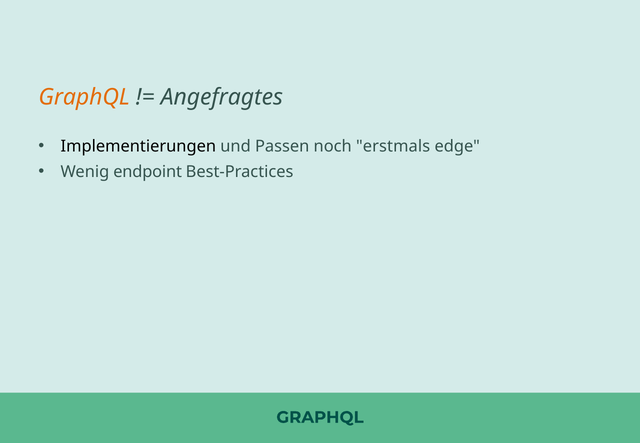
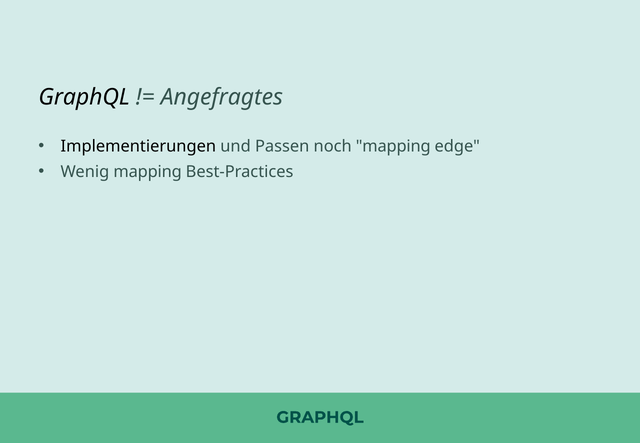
GraphQL colour: orange -> black (84, 97)
noch erstmals: erstmals -> mapping (393, 146)
Wenig endpoint: endpoint -> mapping (148, 172)
